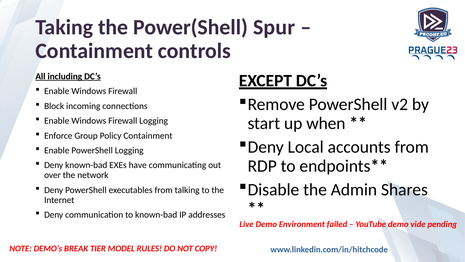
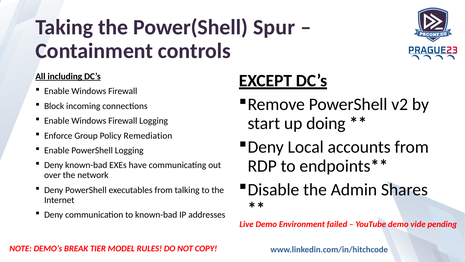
when: when -> doing (326, 123)
Policy Containment: Containment -> Remediation (148, 135)
